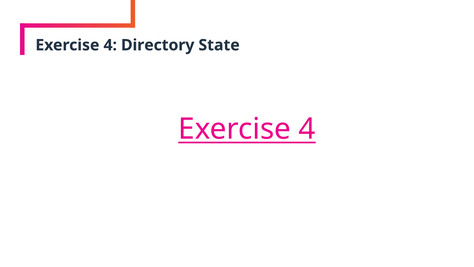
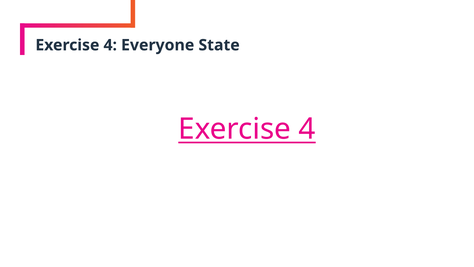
Directory: Directory -> Everyone (158, 45)
